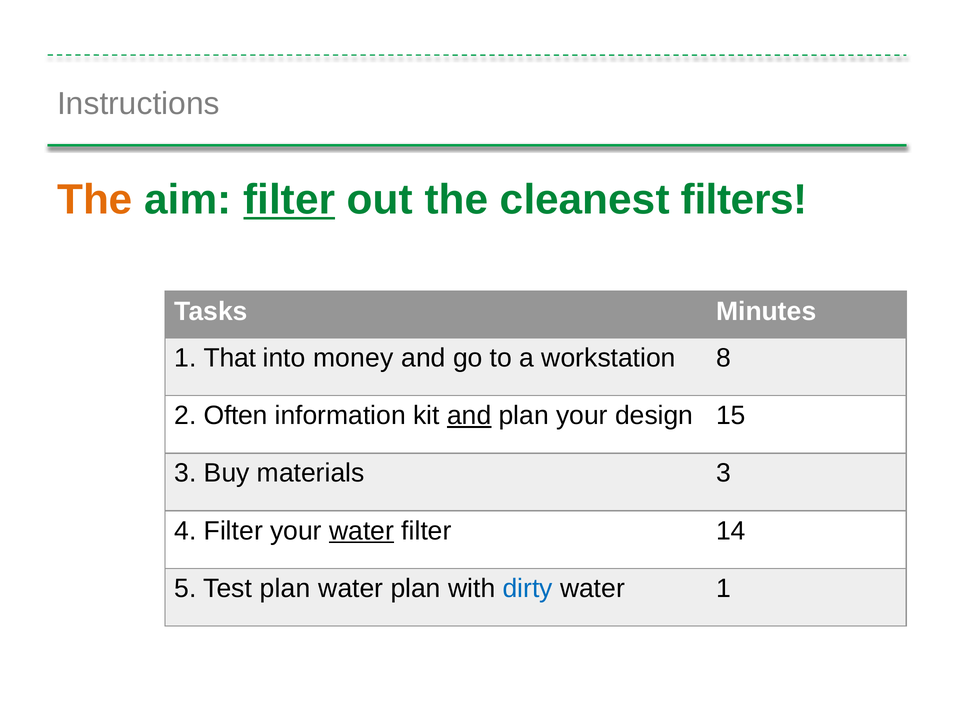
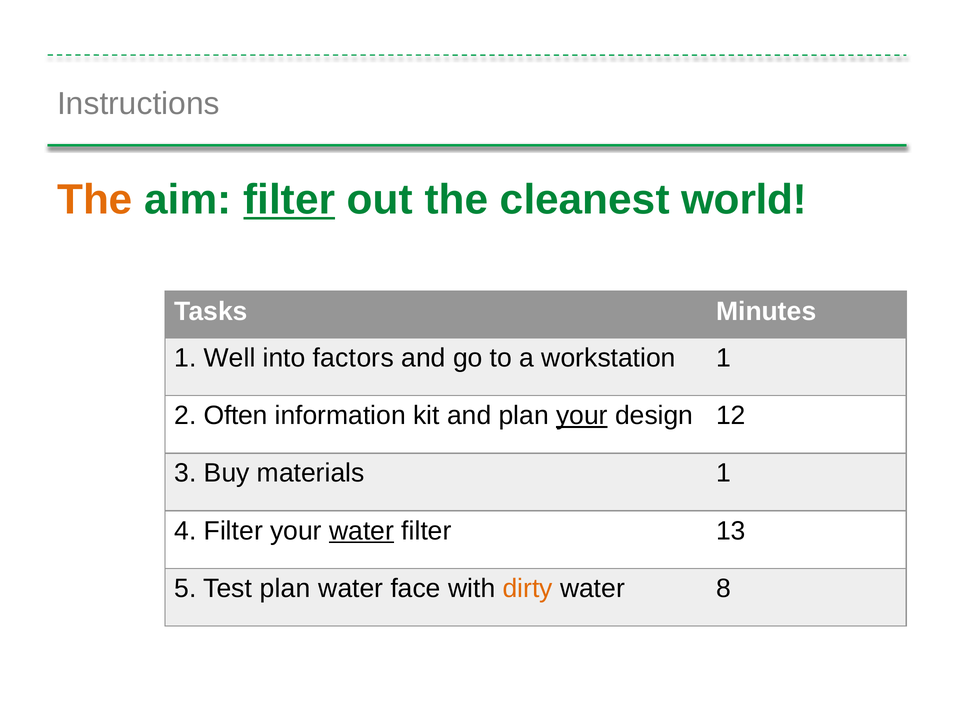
filters: filters -> world (744, 200)
That: That -> Well (230, 358)
money: money -> factors (353, 358)
workstation 8: 8 -> 1 (724, 358)
and underline: present -> none (469, 416)
your underline: none -> present (582, 416)
15: 15 -> 12 (731, 416)
materials 3: 3 -> 1 (724, 474)
14: 14 -> 13 (731, 531)
water plan: plan -> face (416, 589)
dirty colour: blue -> orange (528, 589)
water 1: 1 -> 8 (724, 589)
